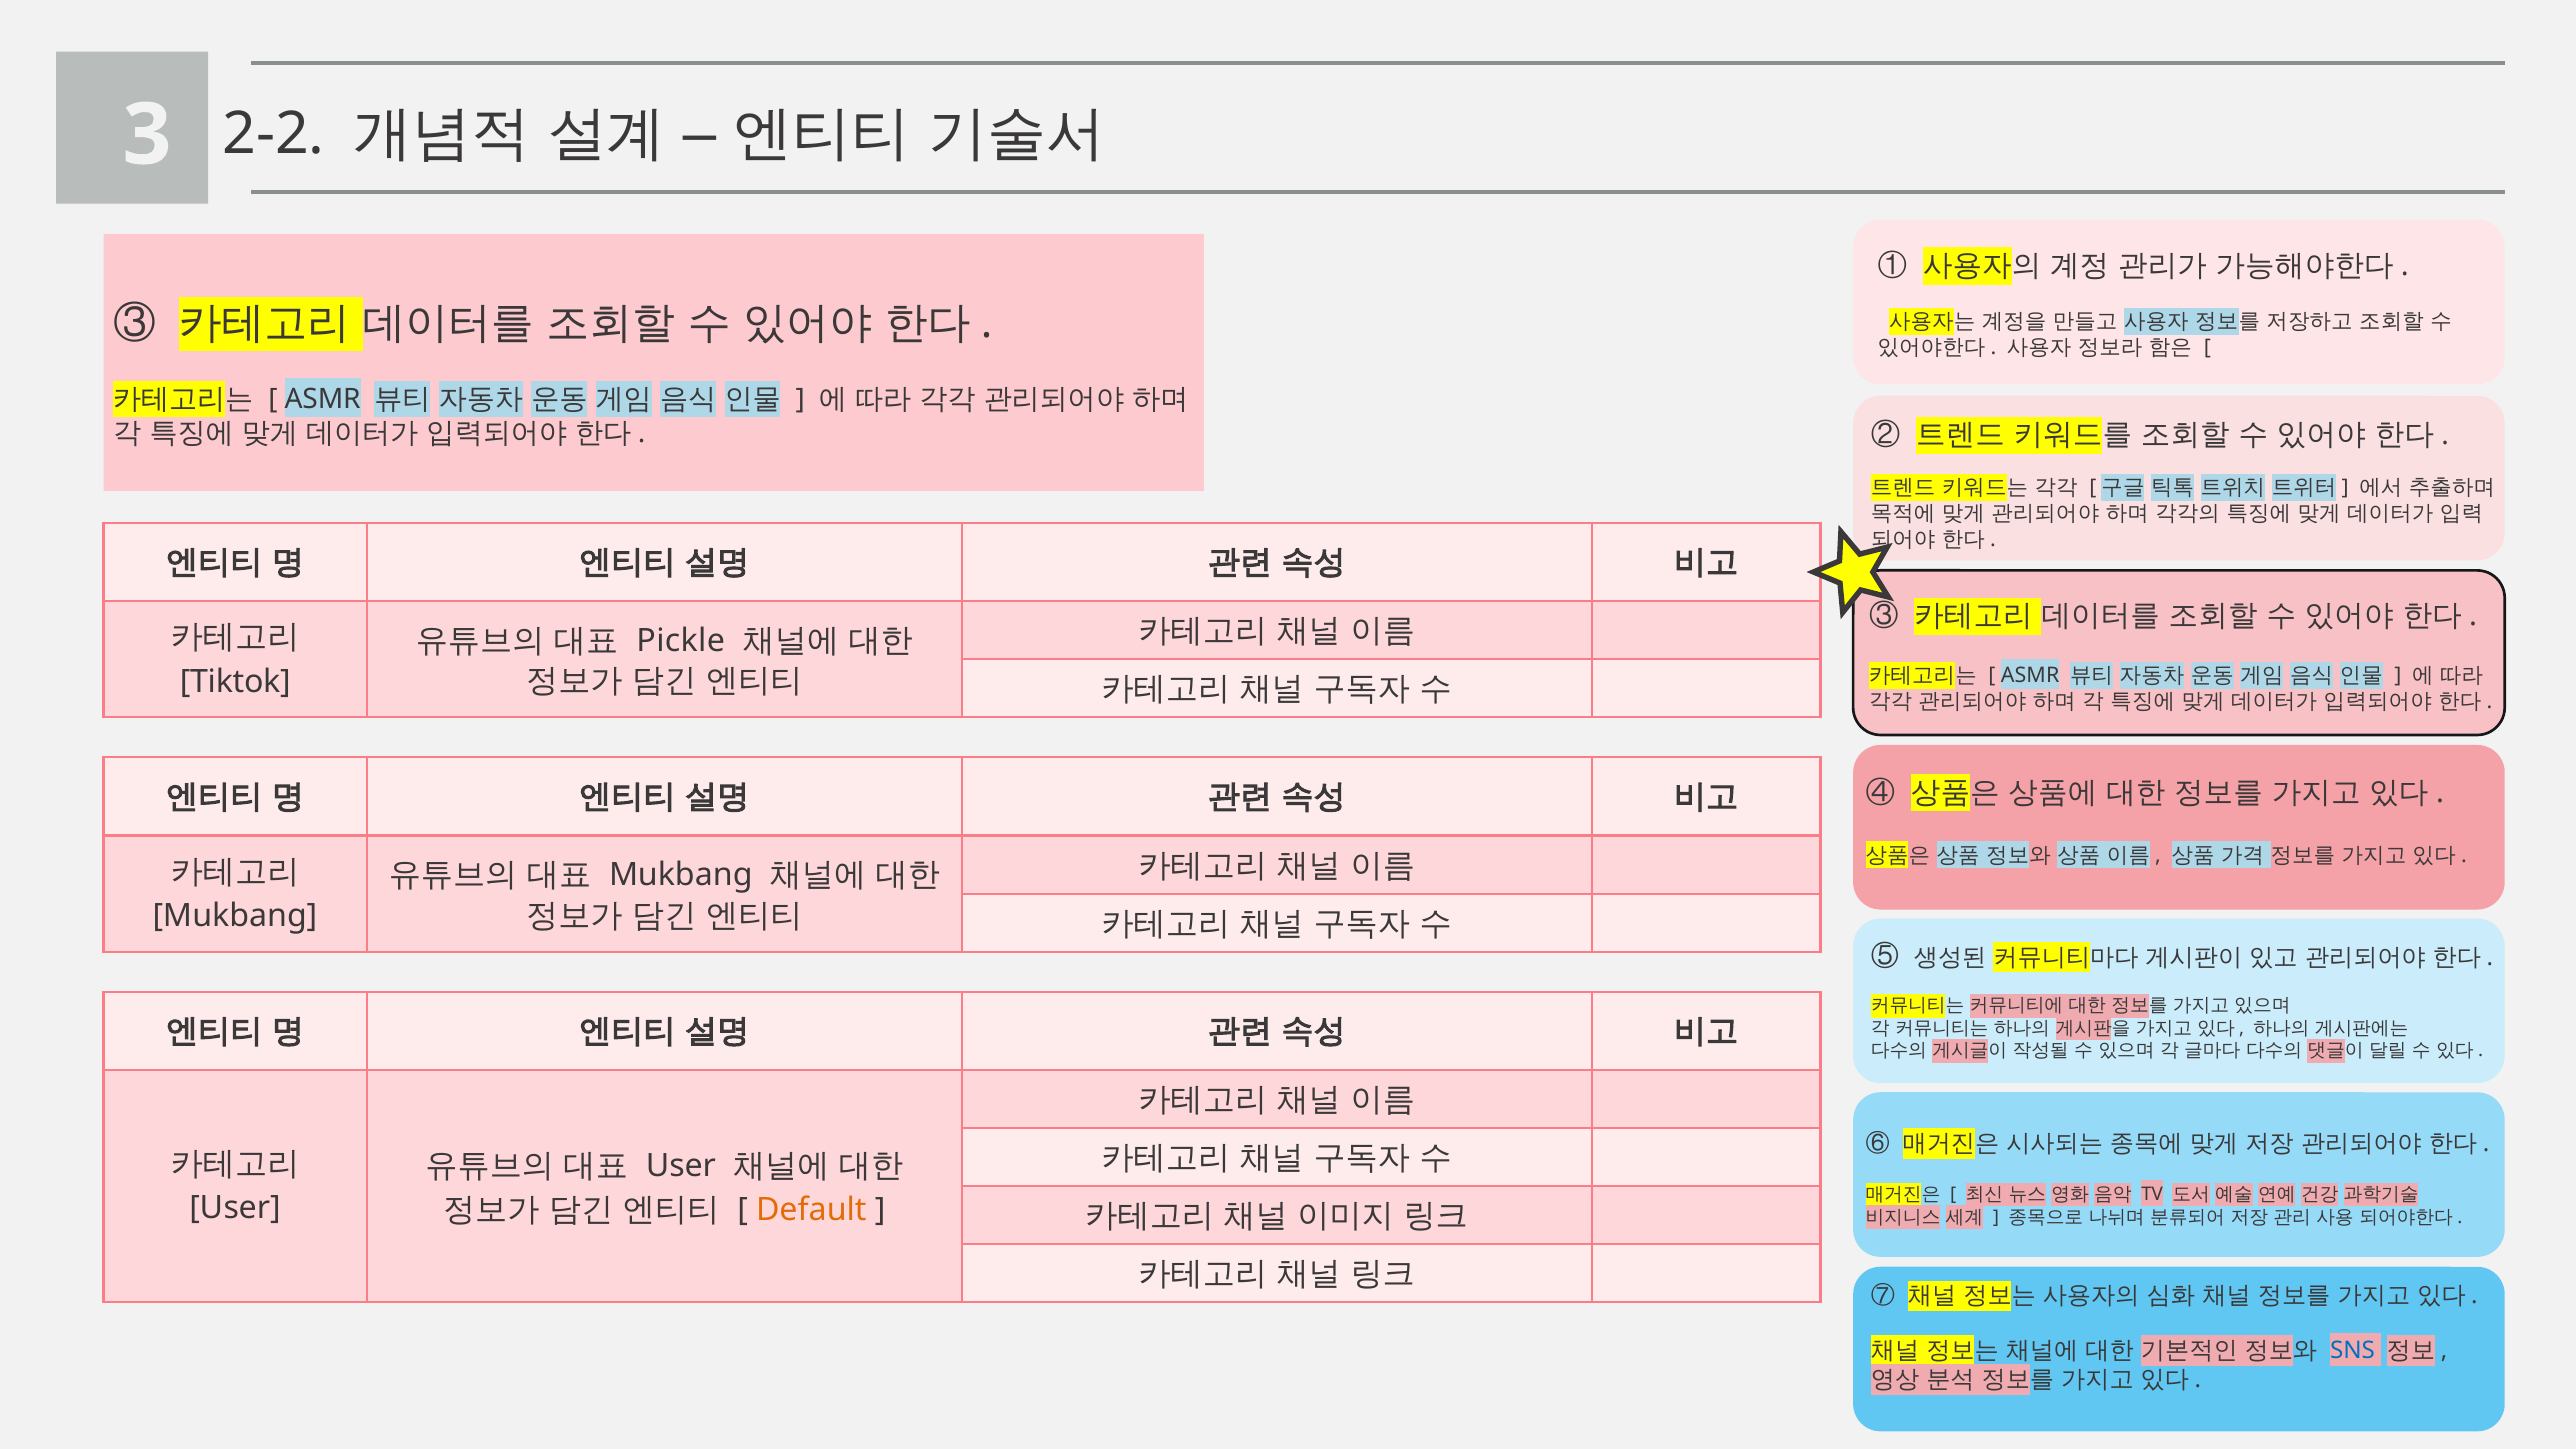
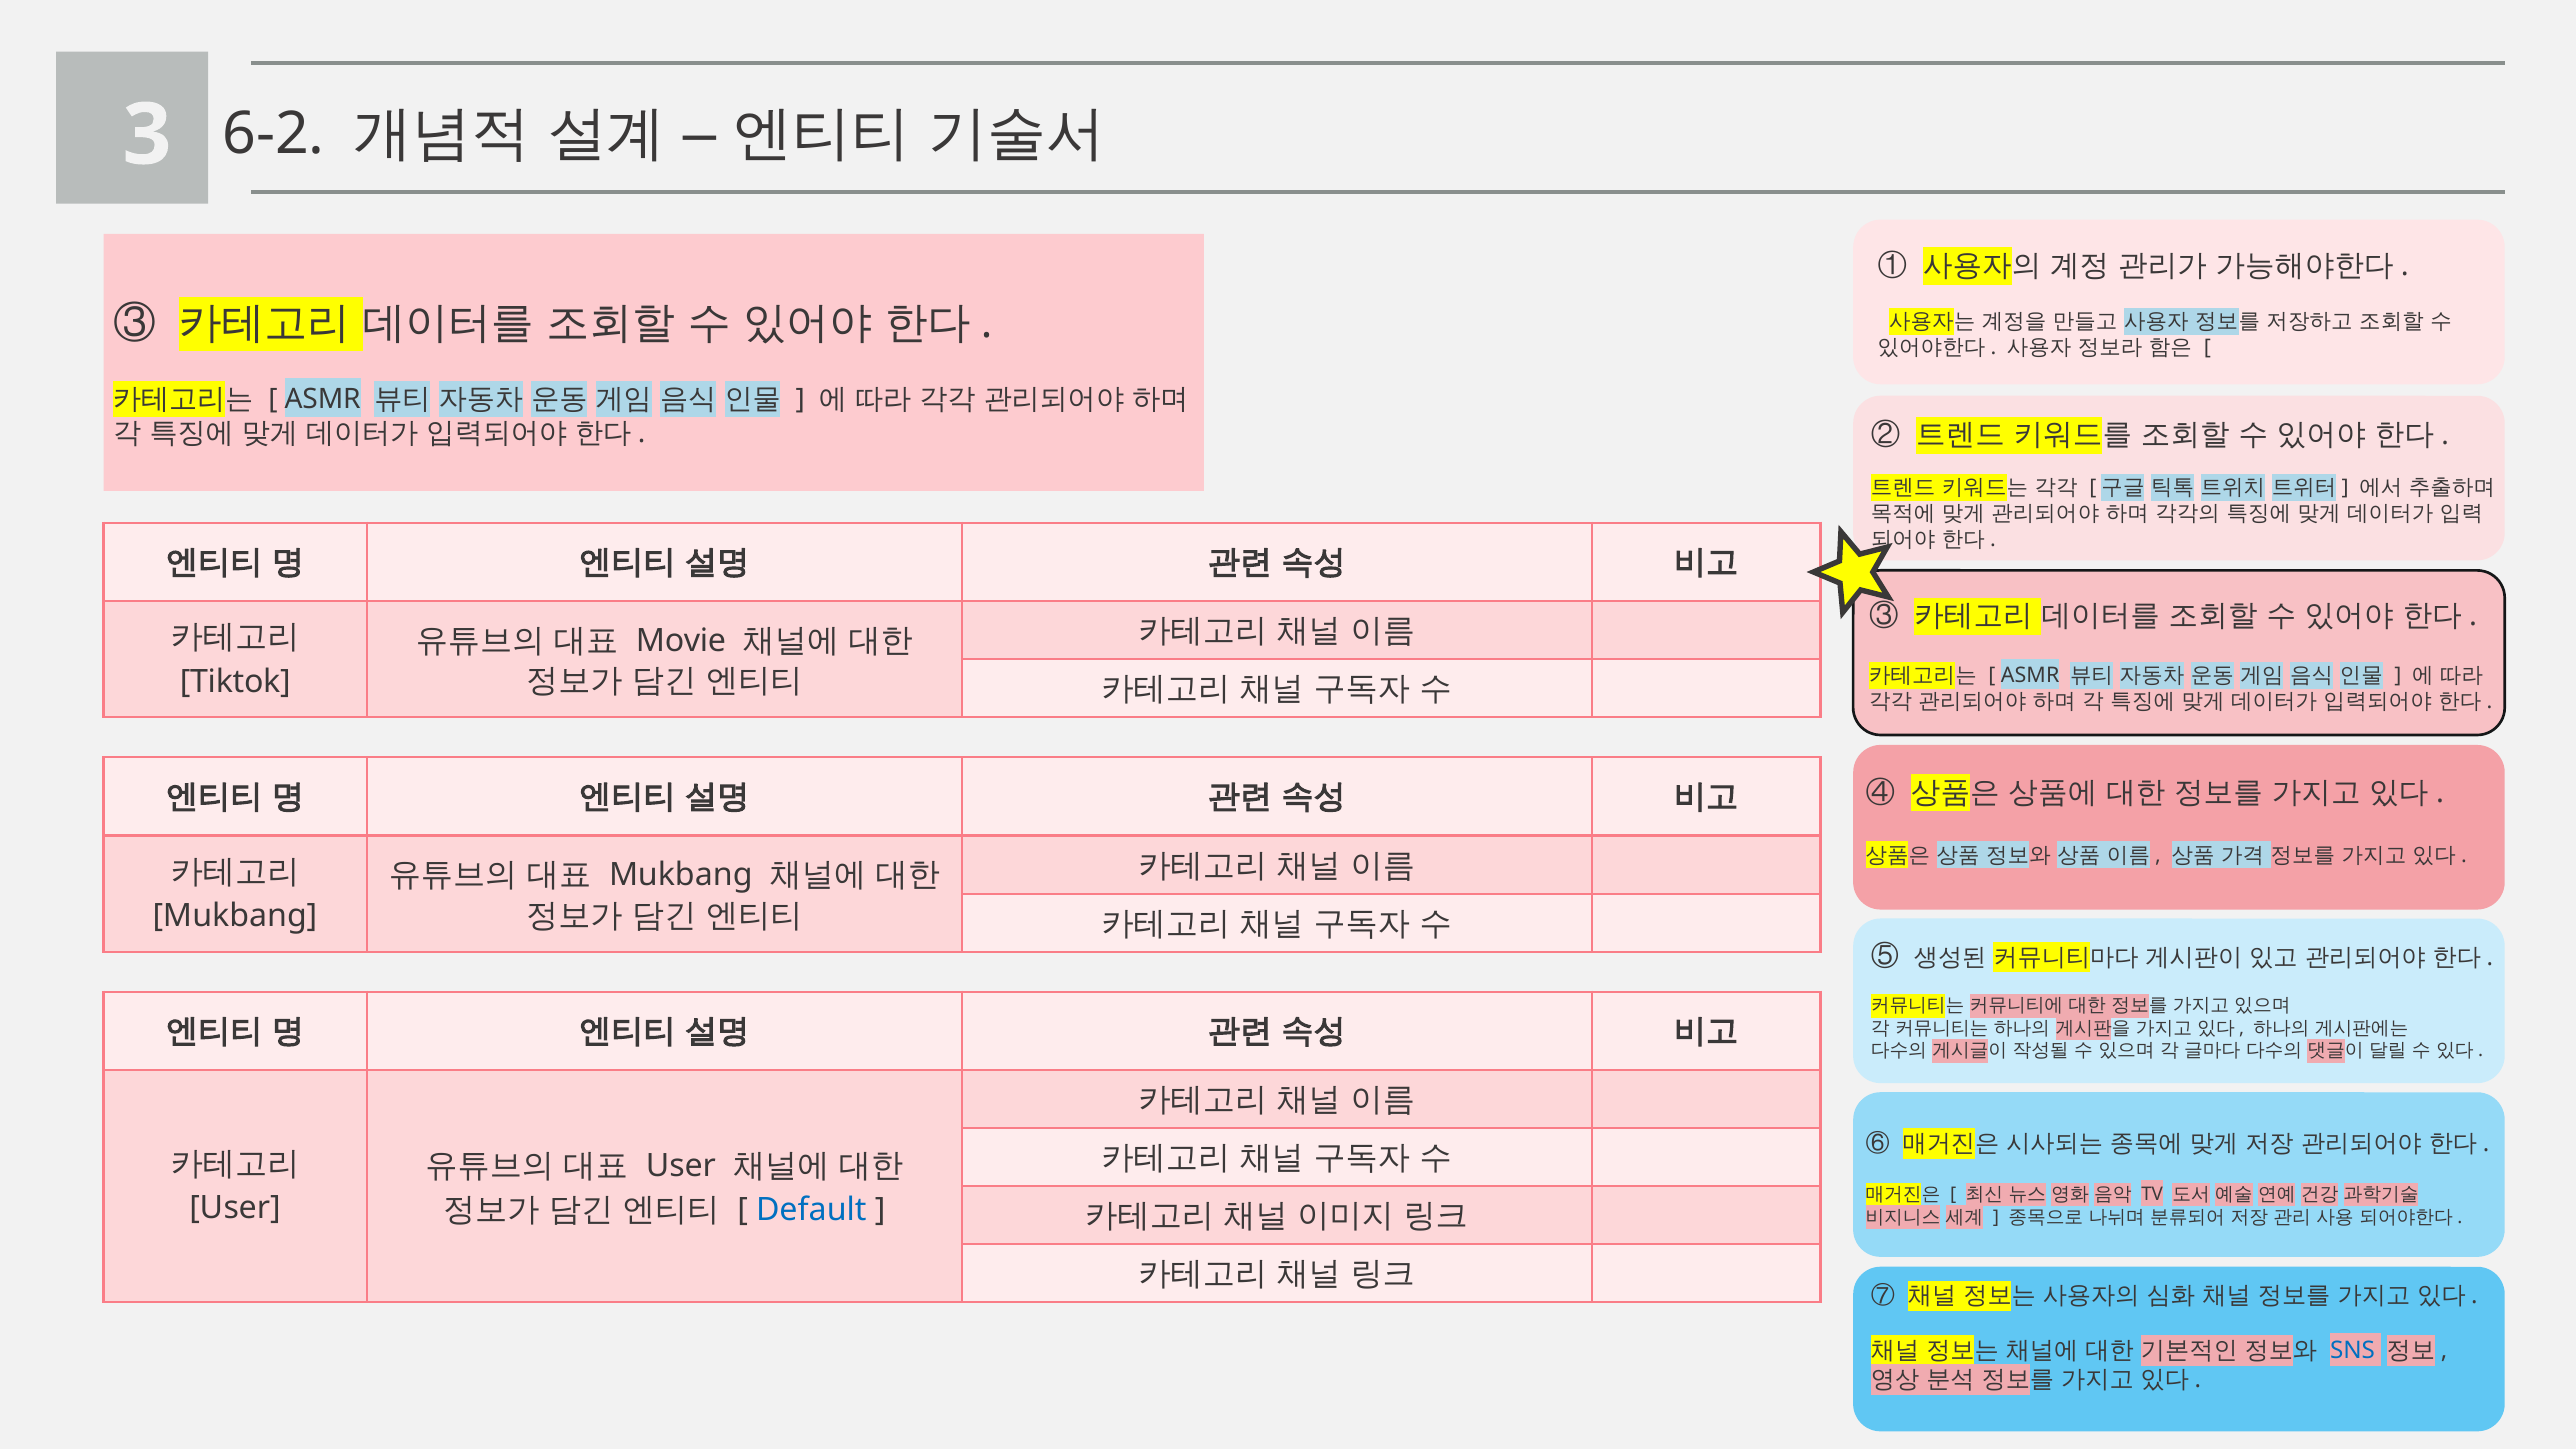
2-2: 2-2 -> 6-2 (274, 134)
Pickle: Pickle -> Movie (681, 641)
Default colour: orange -> blue (811, 1210)
